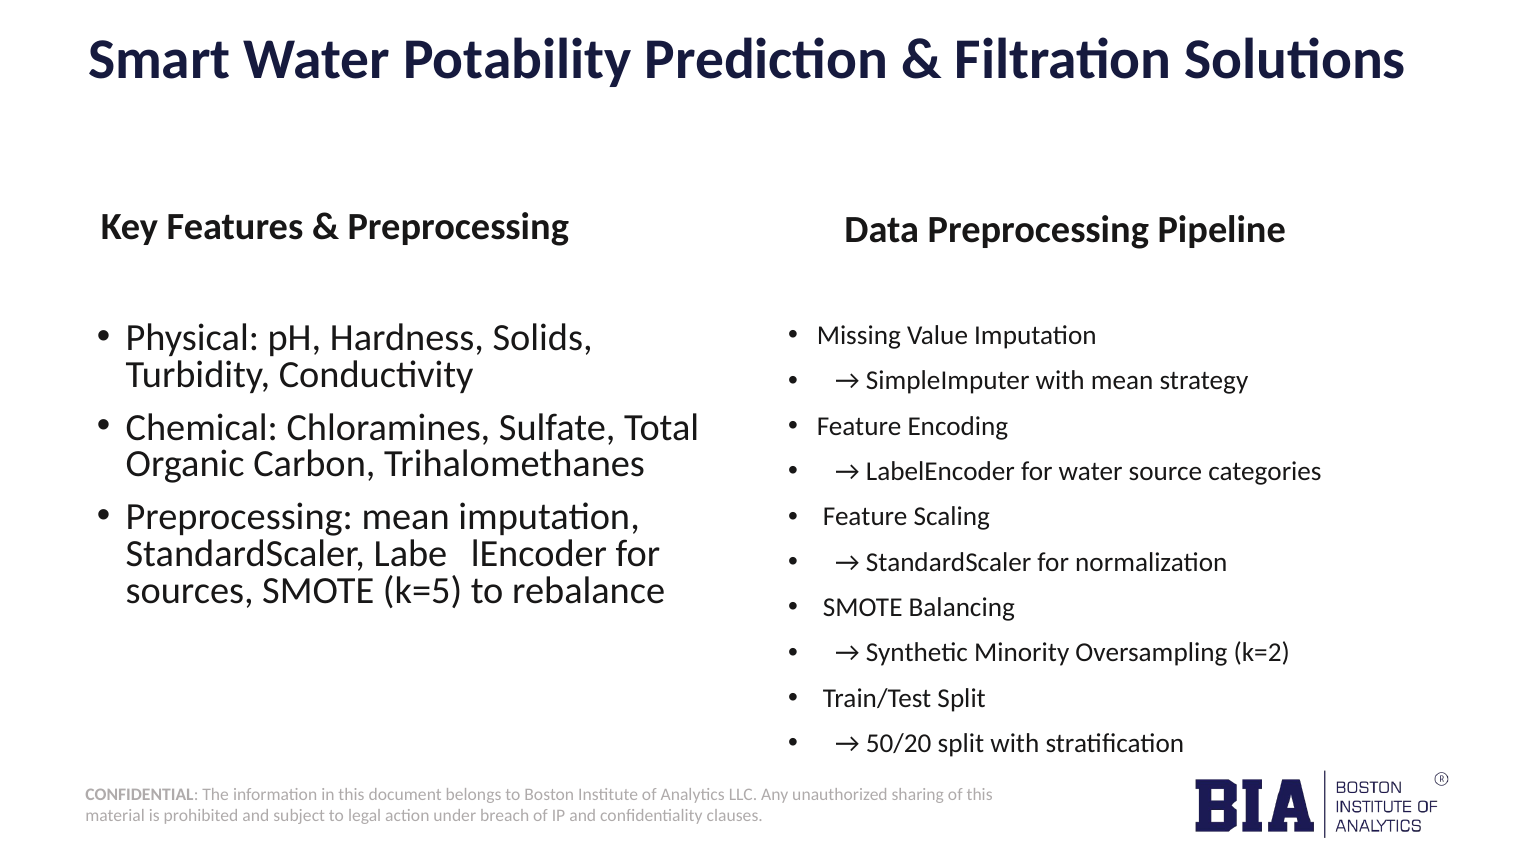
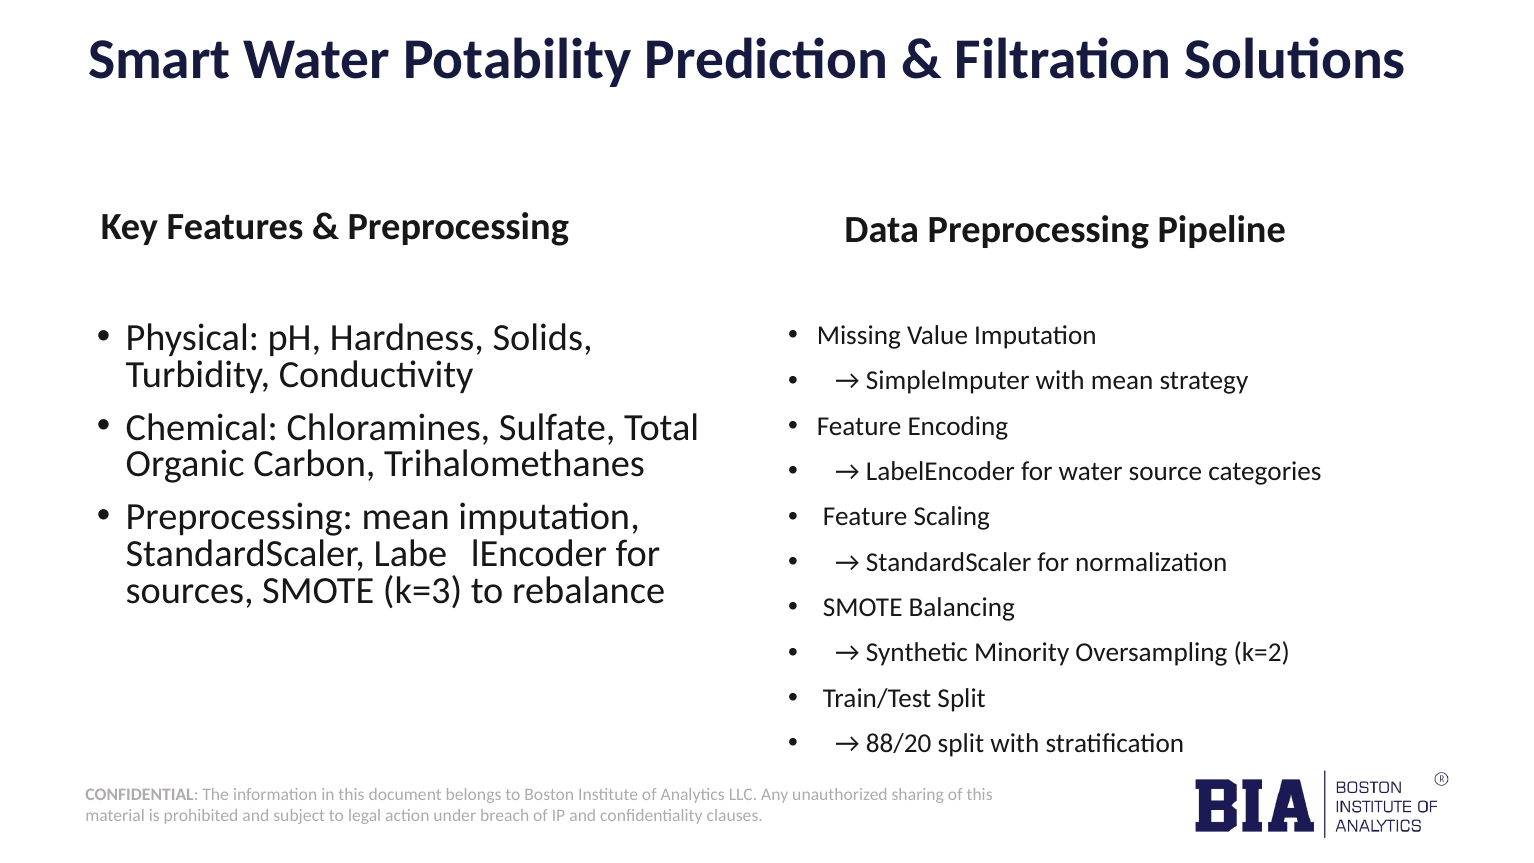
k=5: k=5 -> k=3 (423, 591)
50/20: 50/20 -> 88/20 (899, 744)
